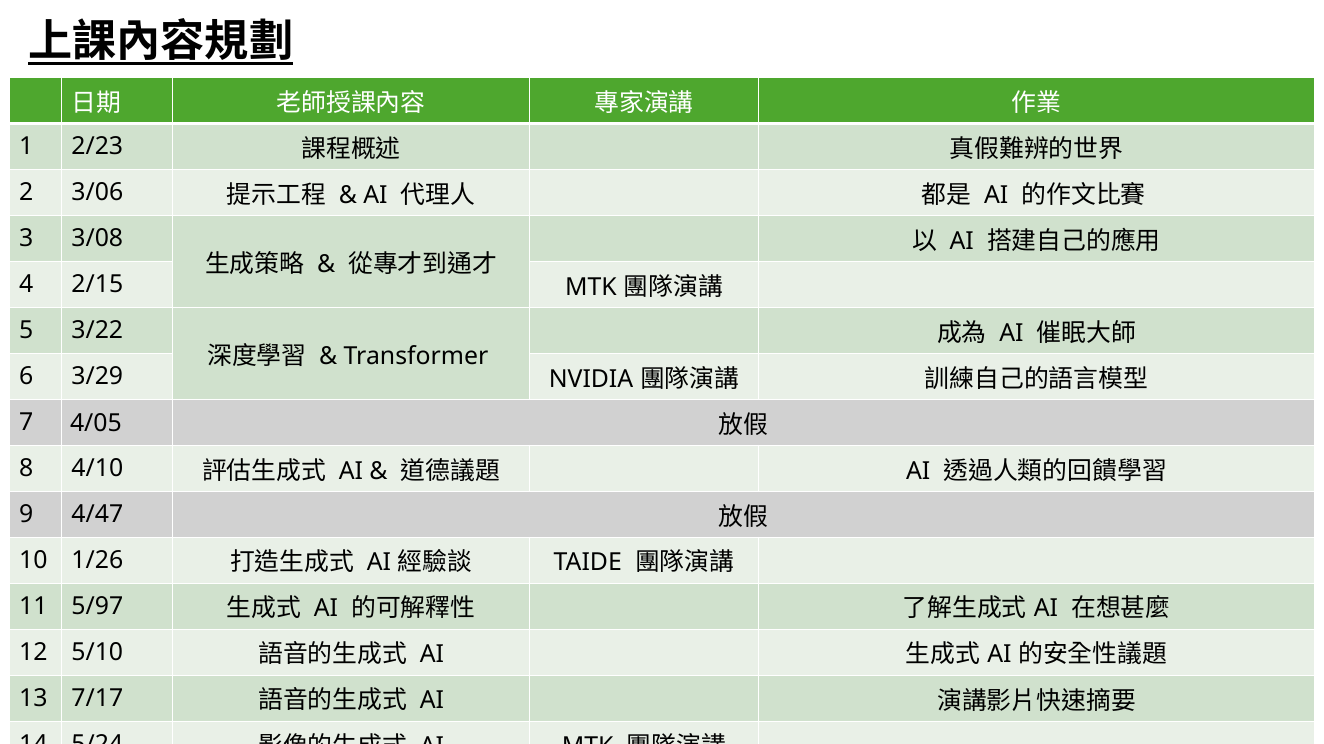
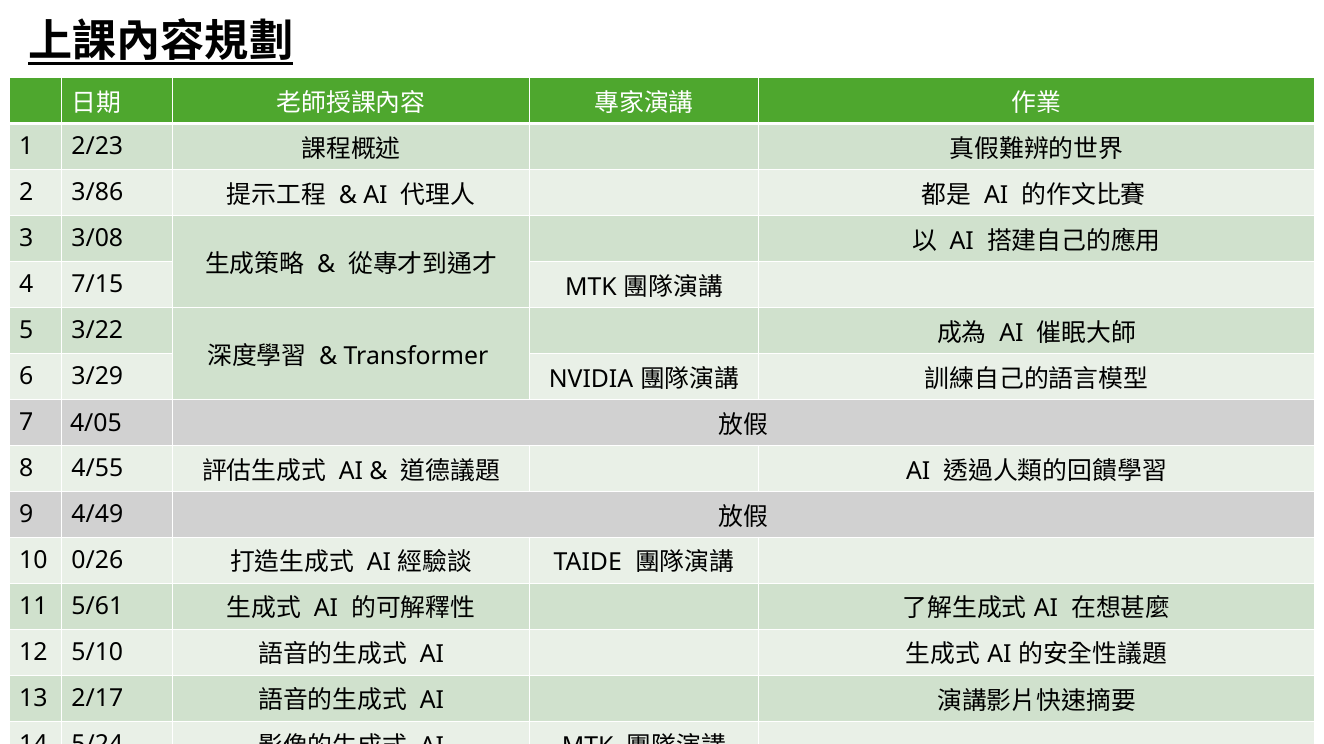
3/06: 3/06 -> 3/86 (97, 193)
2/15: 2/15 -> 7/15 (97, 285)
4/10: 4/10 -> 4/55 (97, 469)
4/47: 4/47 -> 4/49 (97, 515)
1/26: 1/26 -> 0/26 (97, 561)
5/97: 5/97 -> 5/61 (97, 607)
7/17: 7/17 -> 2/17 (97, 699)
